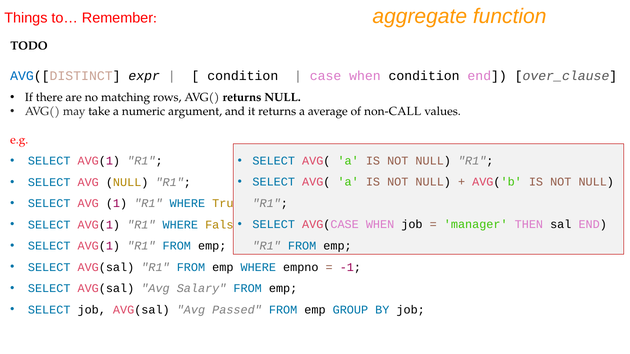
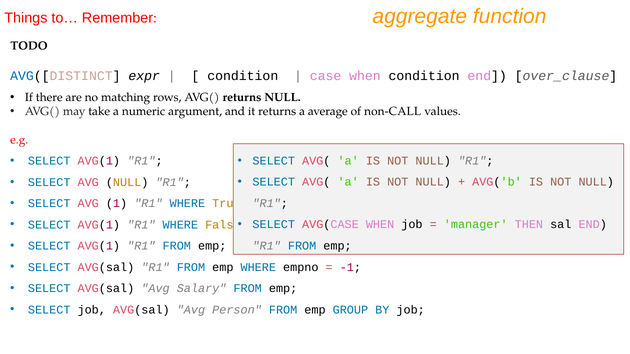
Passed: Passed -> Person (237, 310)
